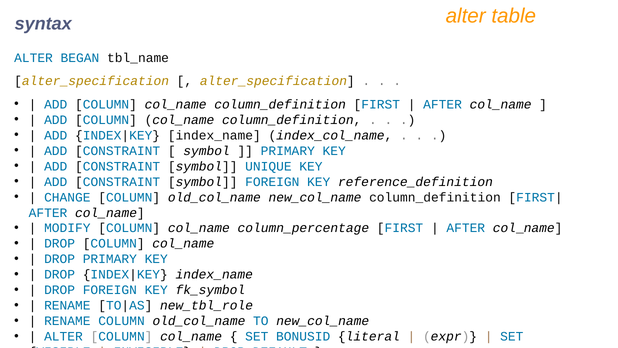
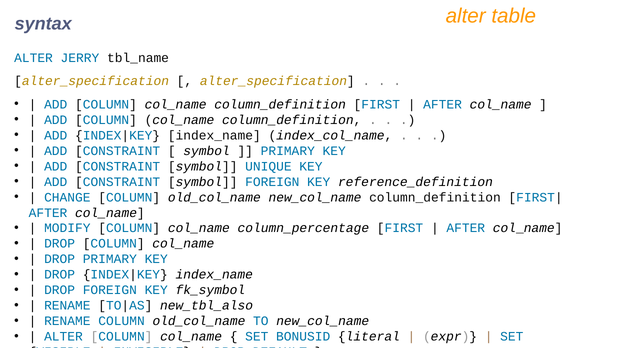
BEGAN: BEGAN -> JERRY (80, 58)
new_tbl_role: new_tbl_role -> new_tbl_also (207, 305)
